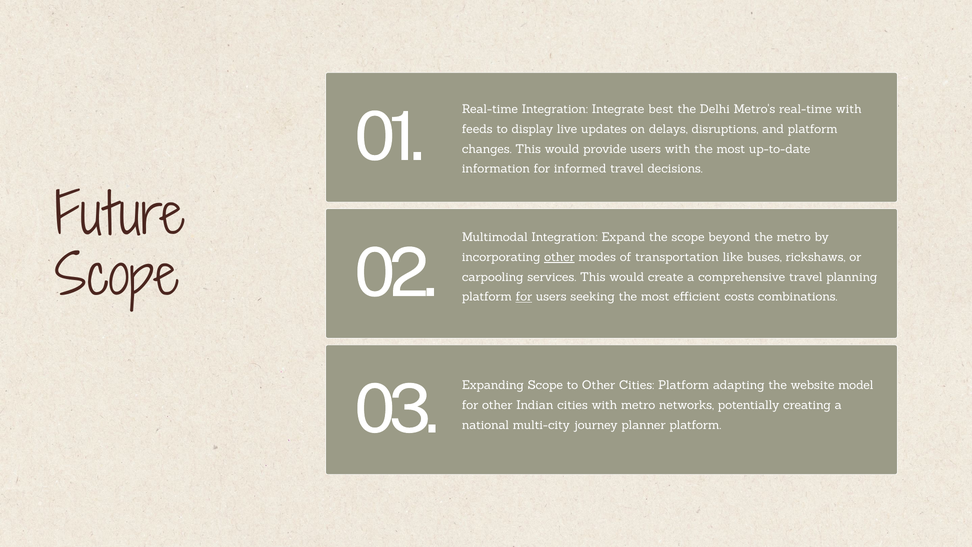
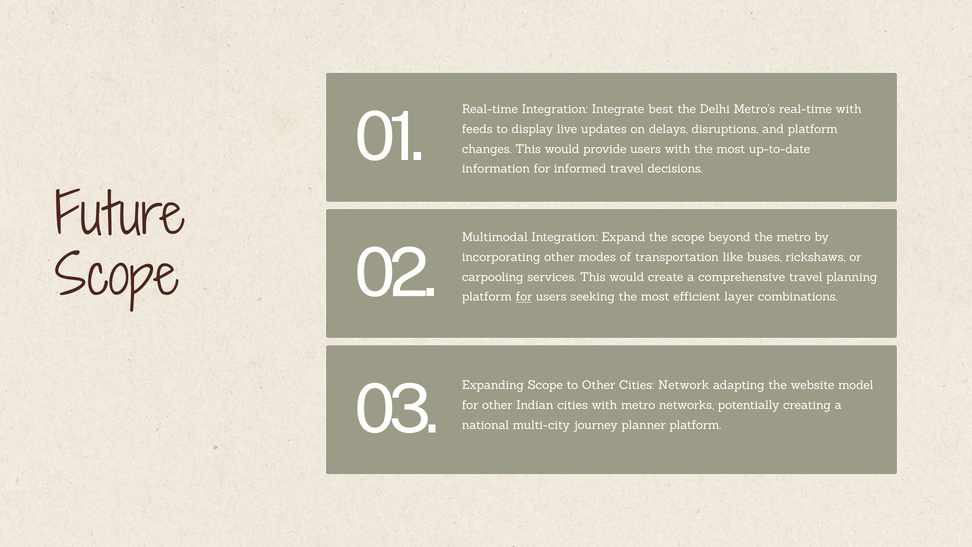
other underline: present -> none (559, 257)
costs: costs -> layer (739, 297)
Cities Platform: Platform -> Network (684, 385)
